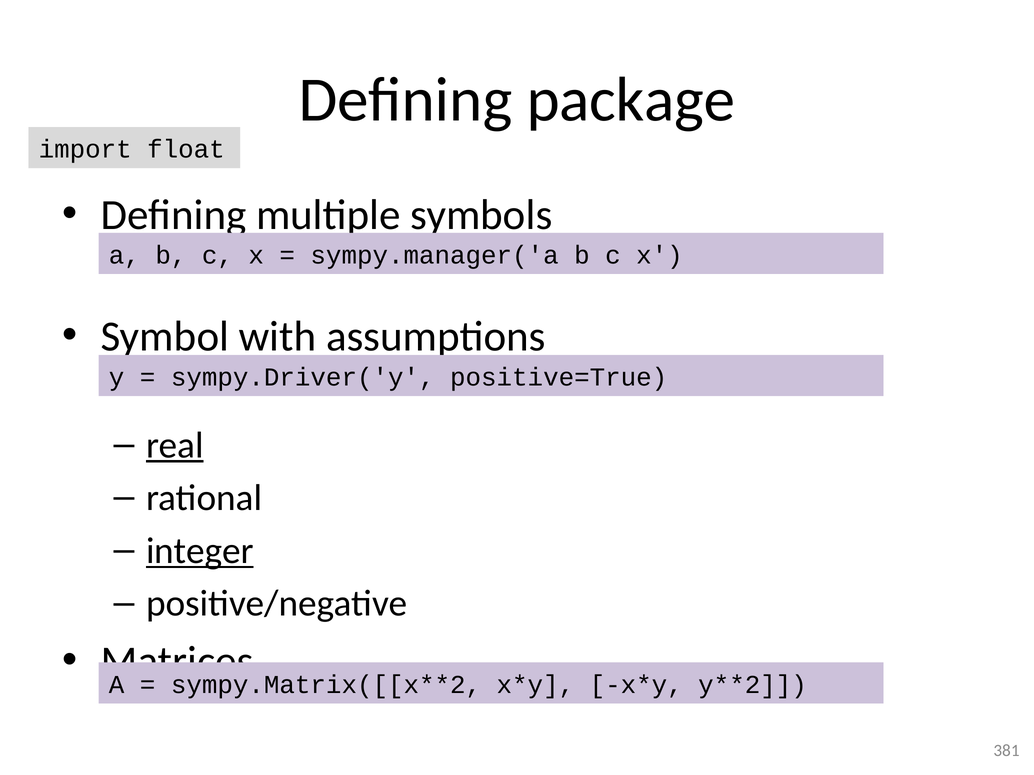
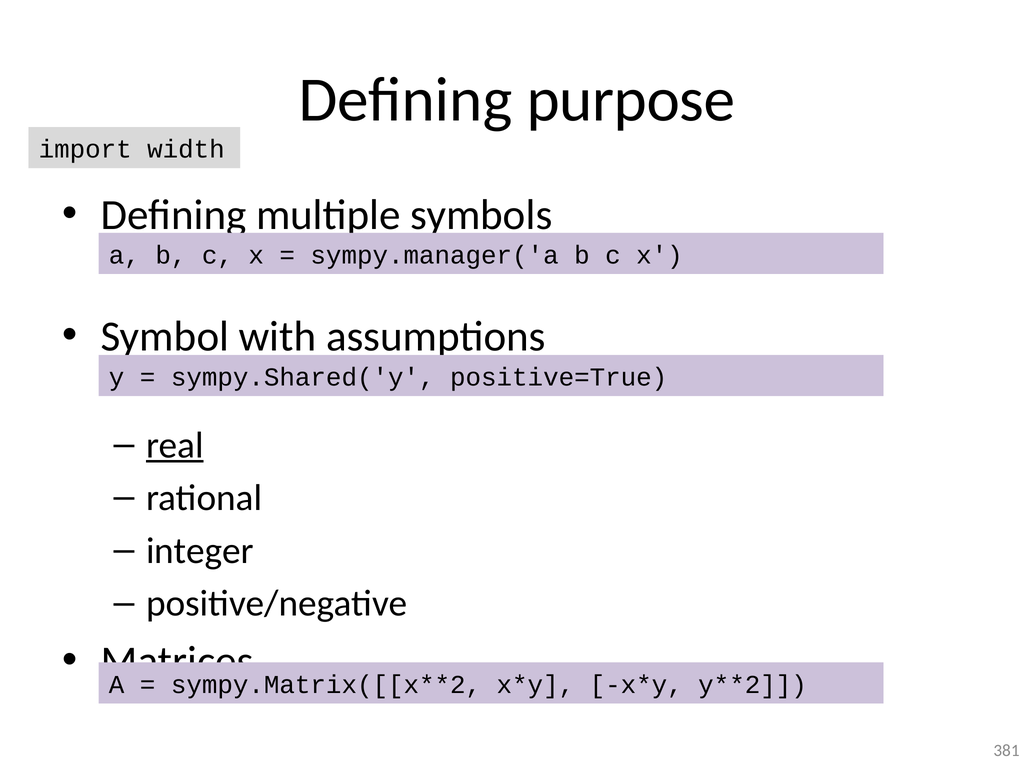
package: package -> purpose (631, 100)
float: float -> width (186, 150)
sympy.Driver('y: sympy.Driver('y -> sympy.Shared('y (303, 378)
integer underline: present -> none (200, 551)
